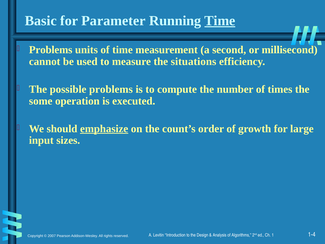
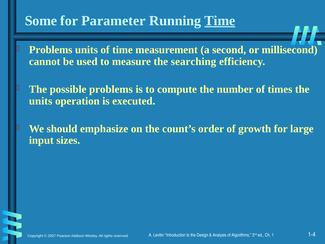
Basic: Basic -> Some (41, 21)
situations: situations -> searching (194, 61)
some: some -> units (41, 101)
emphasize underline: present -> none (104, 129)
